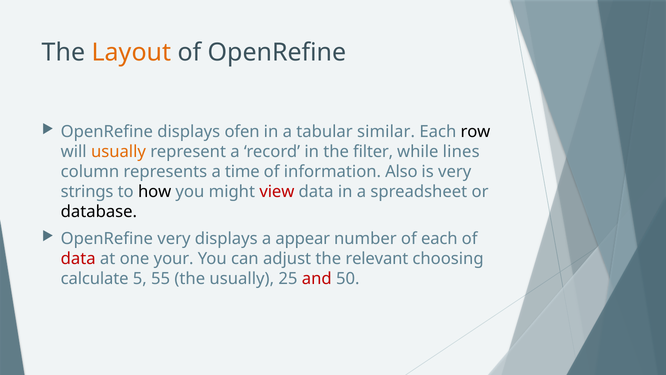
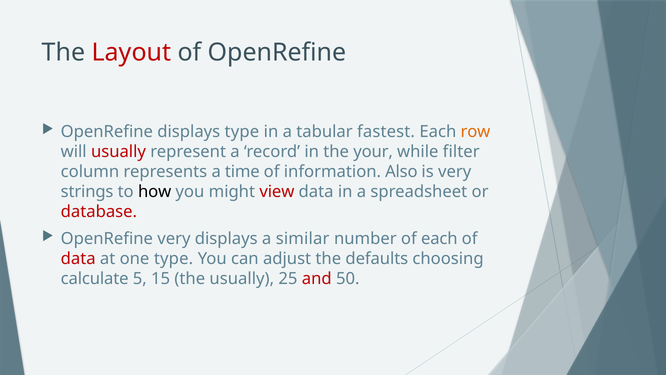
Layout colour: orange -> red (132, 53)
displays ofen: ofen -> type (242, 132)
similar: similar -> fastest (386, 132)
row colour: black -> orange (475, 132)
usually colour: orange -> red (118, 152)
filter: filter -> your (373, 152)
lines: lines -> filter (461, 152)
database colour: black -> red (99, 212)
appear: appear -> similar (303, 239)
one your: your -> type (174, 259)
relevant: relevant -> defaults (377, 259)
55: 55 -> 15 (161, 278)
